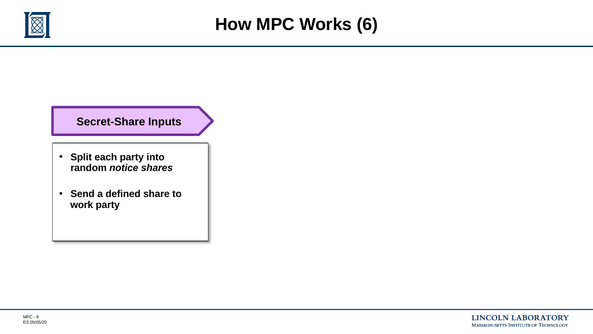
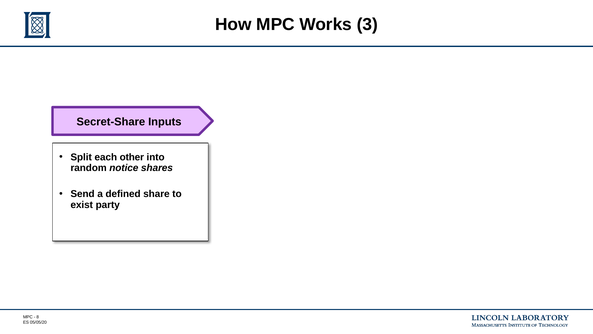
6: 6 -> 3 (367, 24)
each party: party -> other (132, 157)
work: work -> exist (82, 205)
